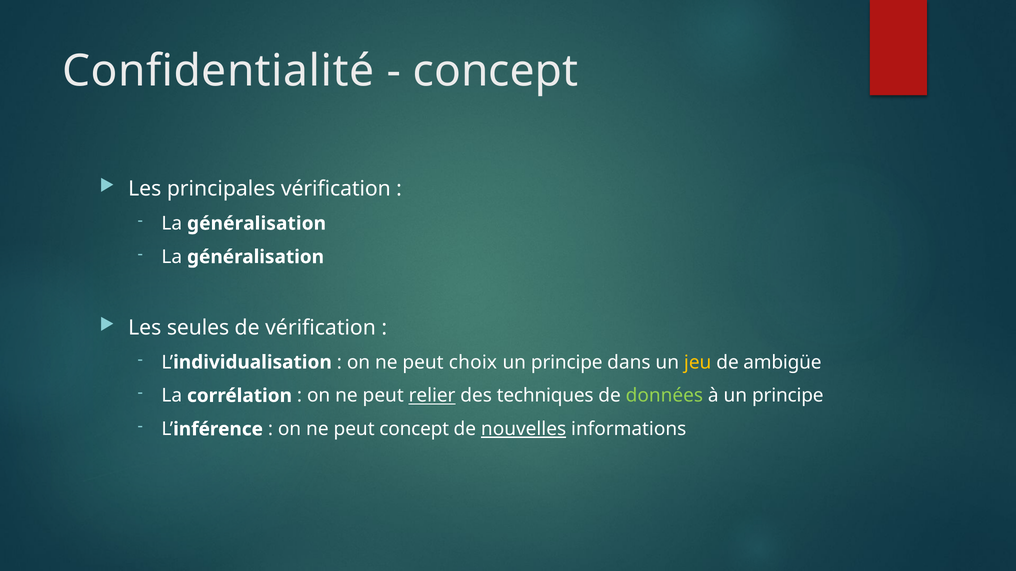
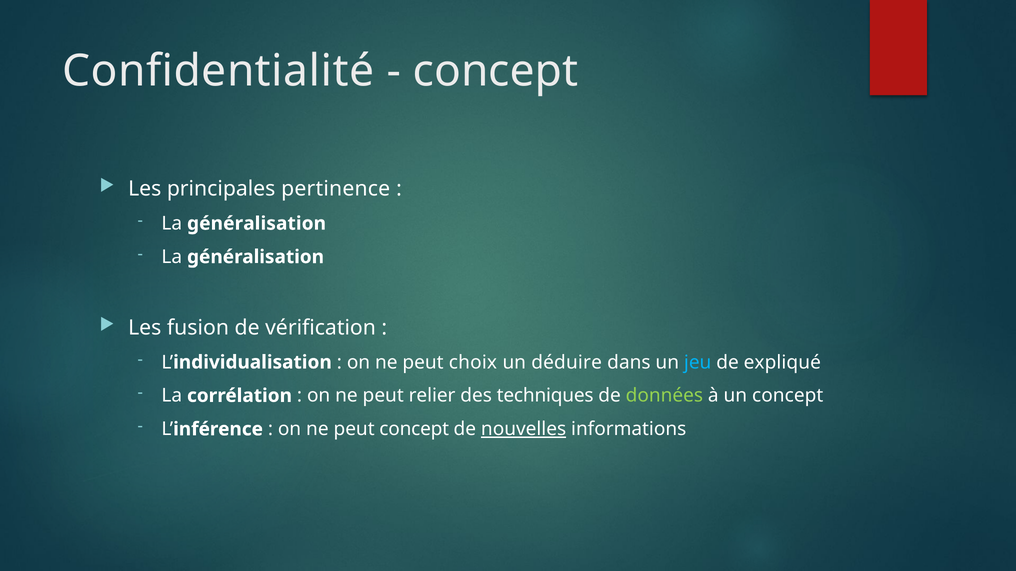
principales vérification: vérification -> pertinence (336, 189)
seules: seules -> fusion (198, 328)
principe: principe -> déduire (567, 363)
jeu colour: yellow -> light blue (698, 363)
ambigüe: ambigüe -> expliqué (782, 363)
relier underline: present -> none (432, 396)
à un principe: principe -> concept (788, 396)
